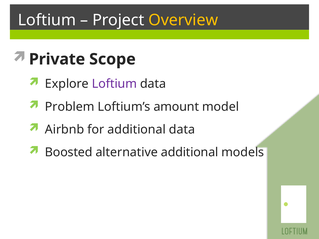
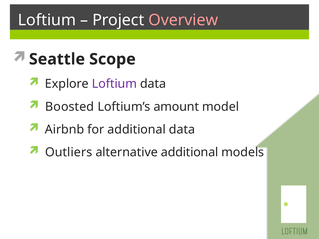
Overview colour: yellow -> pink (183, 20)
Private: Private -> Seattle (57, 59)
Problem: Problem -> Boosted (70, 107)
Boosted: Boosted -> Outliers (69, 152)
